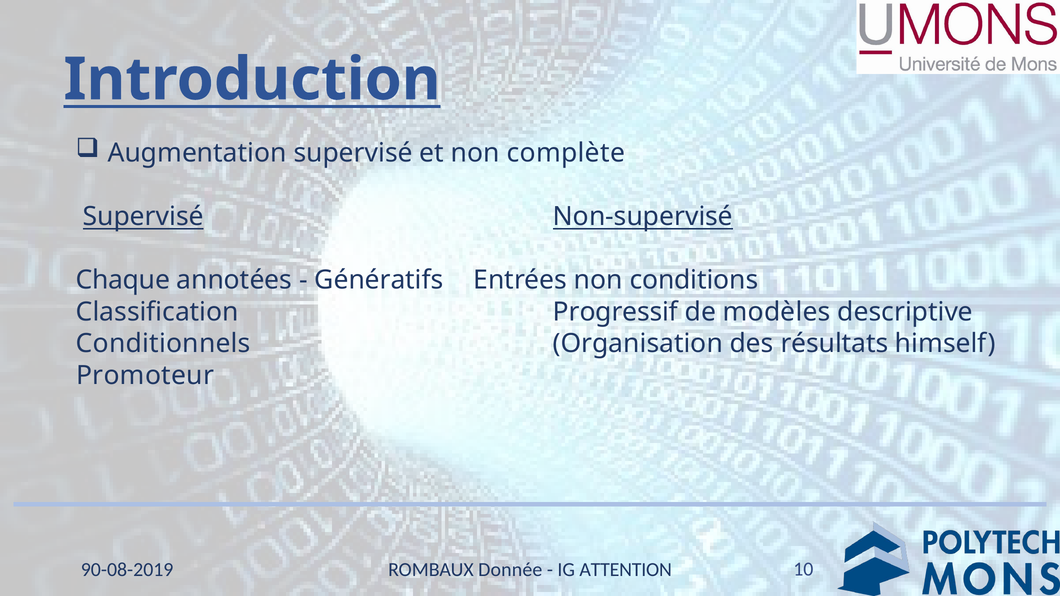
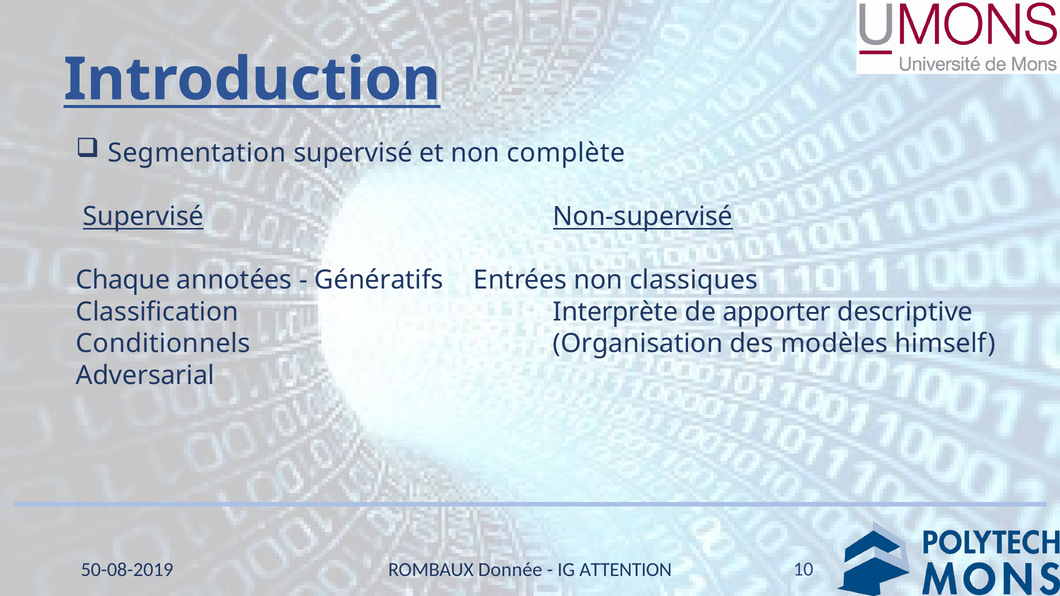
Augmentation: Augmentation -> Segmentation (197, 153)
conditions: conditions -> classiques (694, 280)
Progressif: Progressif -> Interprète (616, 312)
modèles: modèles -> apporter (777, 312)
résultats: résultats -> modèles (834, 344)
Promoteur: Promoteur -> Adversarial (145, 376)
90-08-2019: 90-08-2019 -> 50-08-2019 (127, 570)
